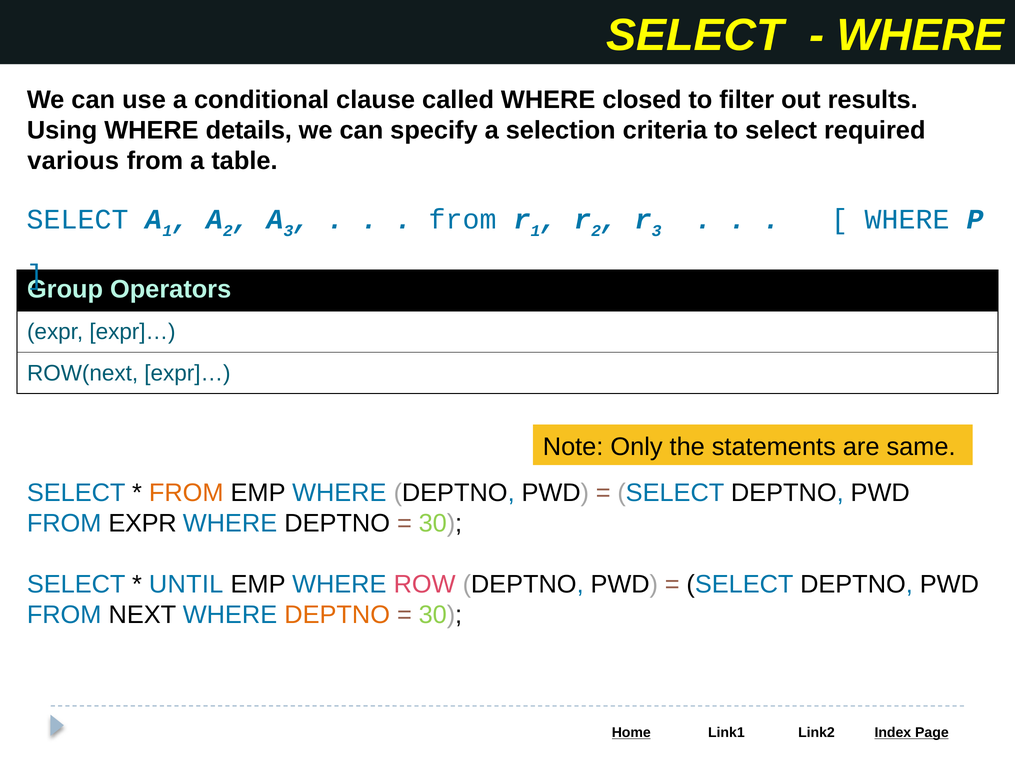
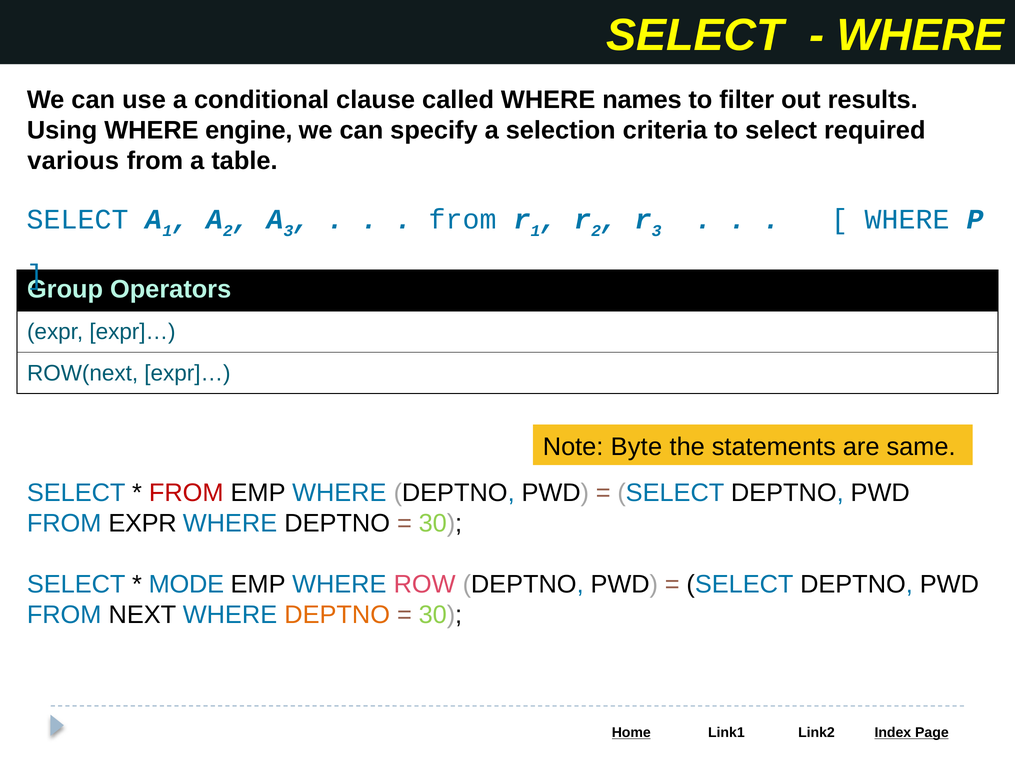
closed: closed -> names (642, 100)
details: details -> engine (249, 130)
Only: Only -> Byte (636, 446)
FROM colour: orange -> red (186, 492)
UNTIL: UNTIL -> MODE (186, 584)
